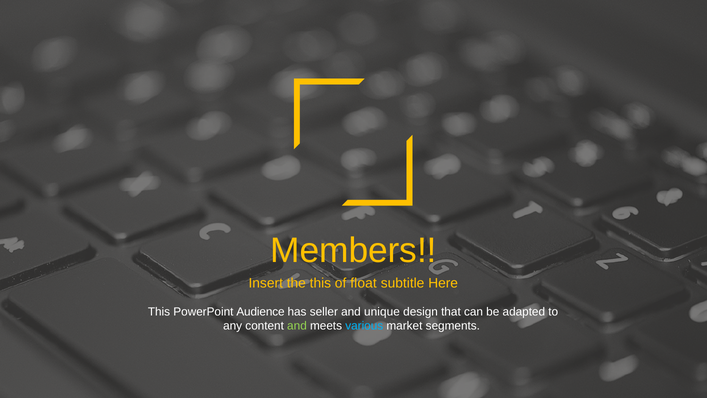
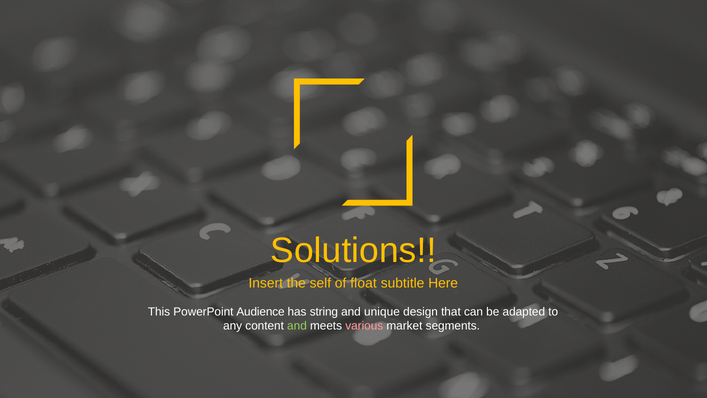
Members: Members -> Solutions (353, 250)
the this: this -> self (320, 283)
seller: seller -> string (324, 312)
various colour: light blue -> pink (364, 326)
